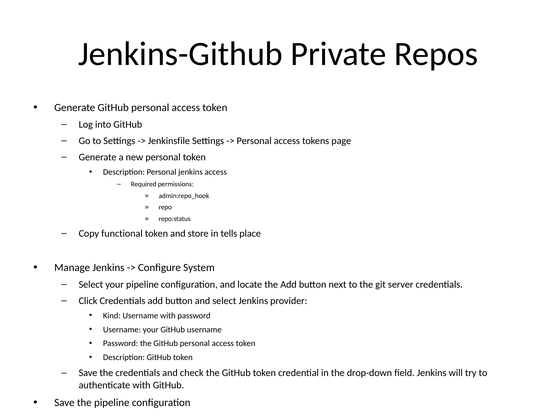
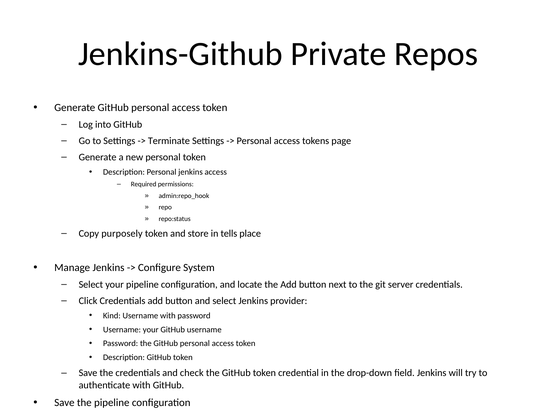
Jenkinsfile: Jenkinsfile -> Terminate (169, 141)
functional: functional -> purposely (122, 233)
